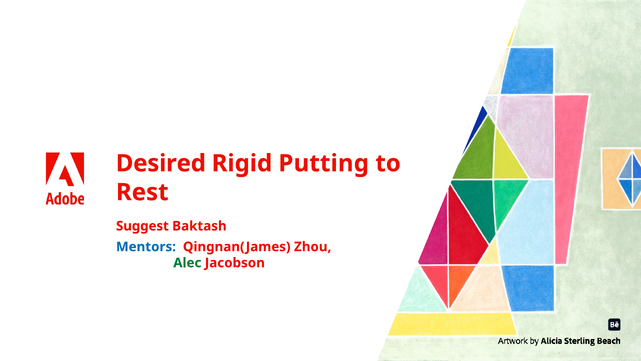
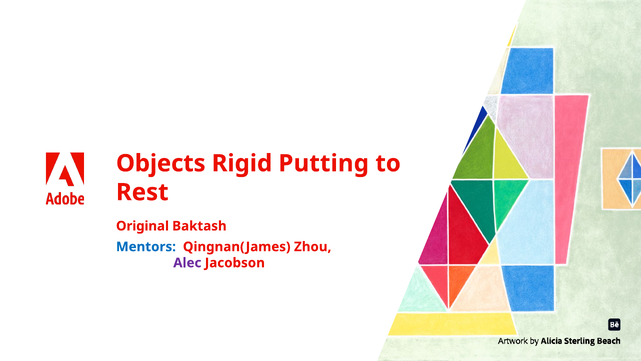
Desired: Desired -> Objects (161, 163)
Suggest: Suggest -> Original (142, 226)
Alec colour: green -> purple (187, 263)
